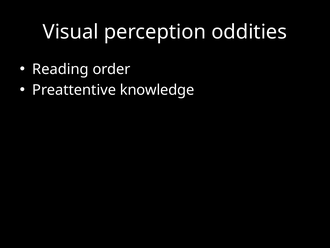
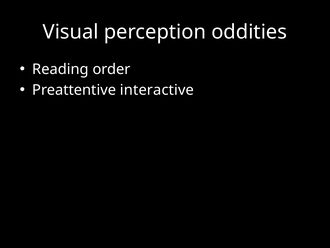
knowledge: knowledge -> interactive (157, 90)
